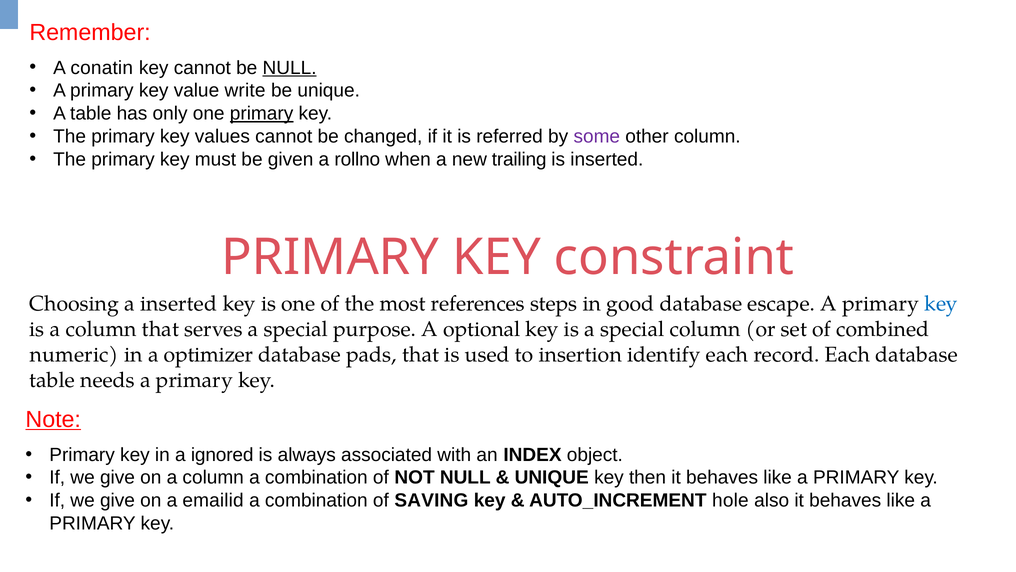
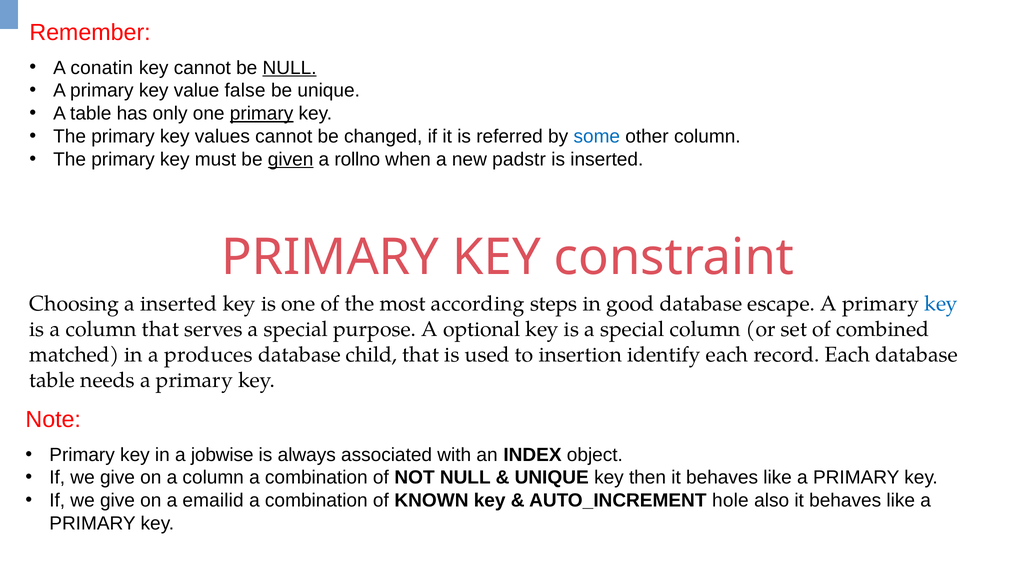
write: write -> false (245, 91)
some colour: purple -> blue (597, 136)
given underline: none -> present (291, 159)
trailing: trailing -> padstr (519, 159)
references: references -> according (478, 304)
numeric: numeric -> matched (74, 354)
optimizer: optimizer -> produces (208, 354)
pads: pads -> child (372, 354)
Note underline: present -> none (53, 419)
ignored: ignored -> jobwise (222, 454)
SAVING: SAVING -> KNOWN (432, 500)
